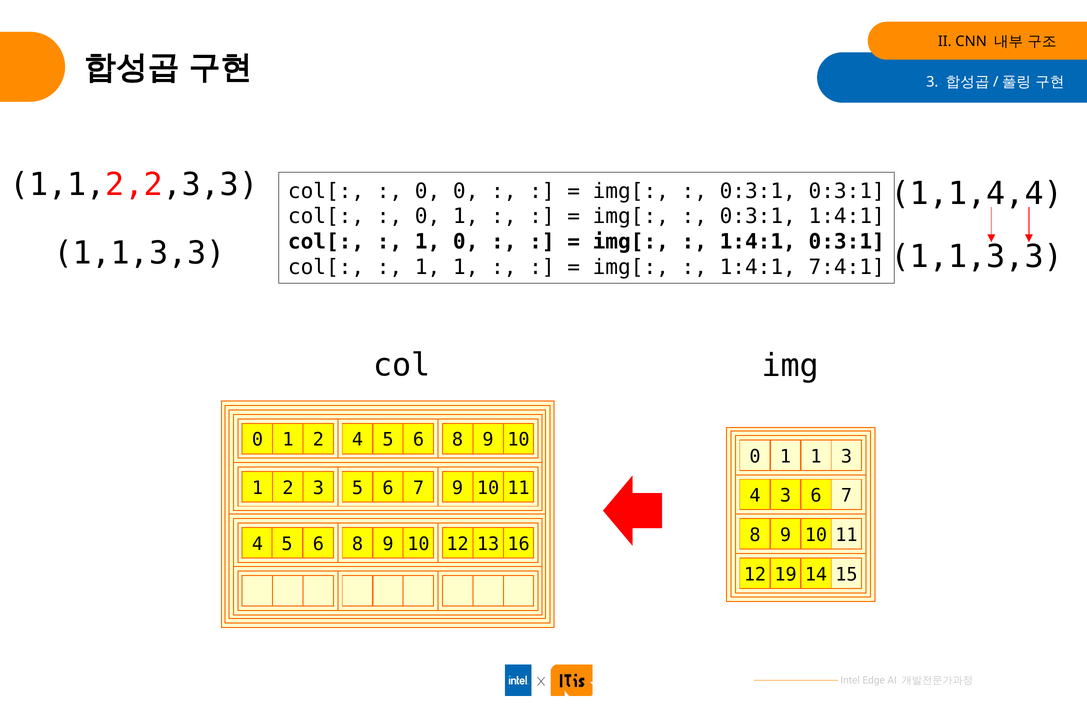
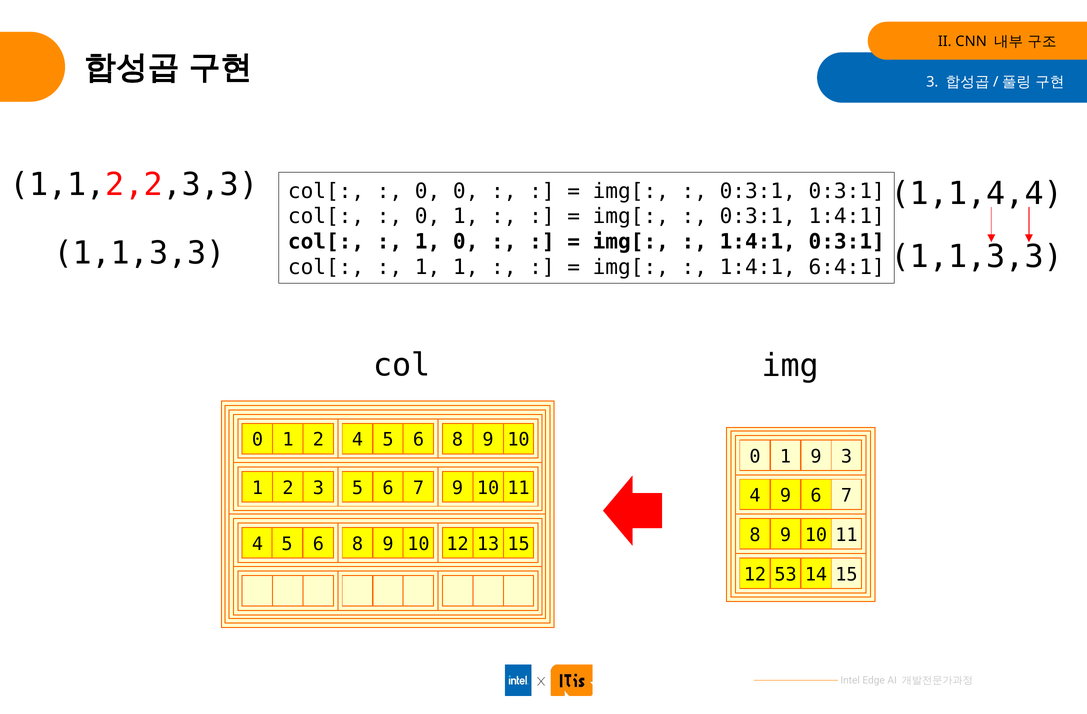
7:4:1: 7:4:1 -> 6:4:1 (847, 267)
0 1 1: 1 -> 9 (816, 456)
4 3: 3 -> 9 (786, 496)
13 16: 16 -> 15 (519, 544)
19: 19 -> 53 (786, 574)
